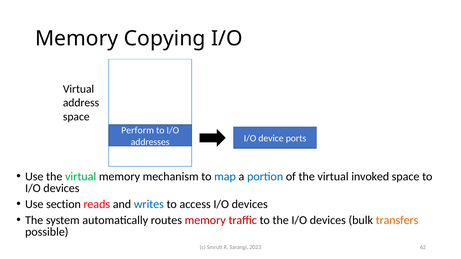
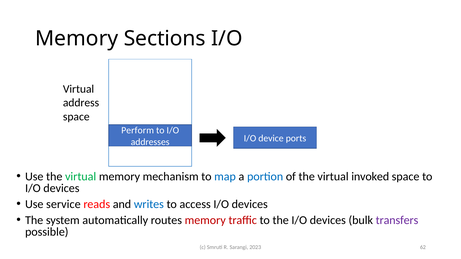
Copying: Copying -> Sections (165, 39)
section: section -> service (63, 204)
transfers colour: orange -> purple (397, 220)
